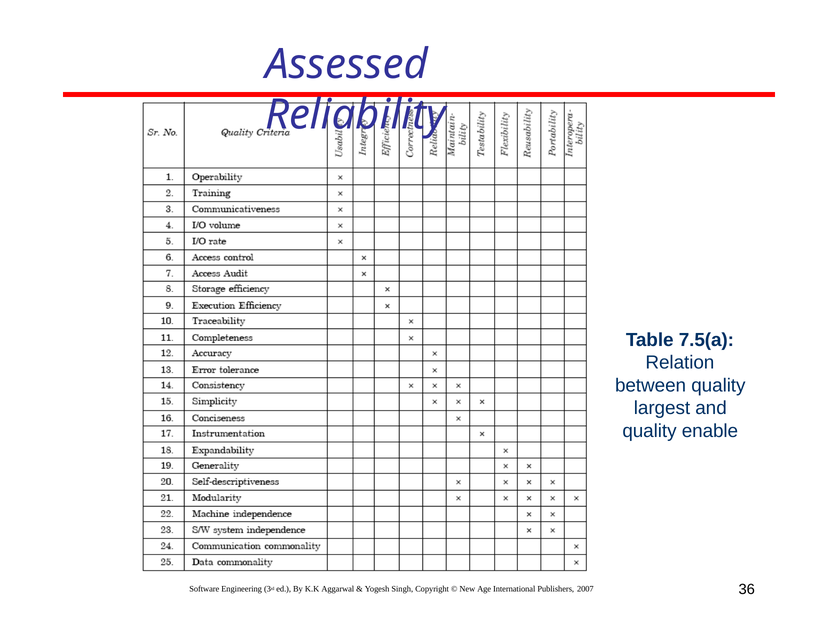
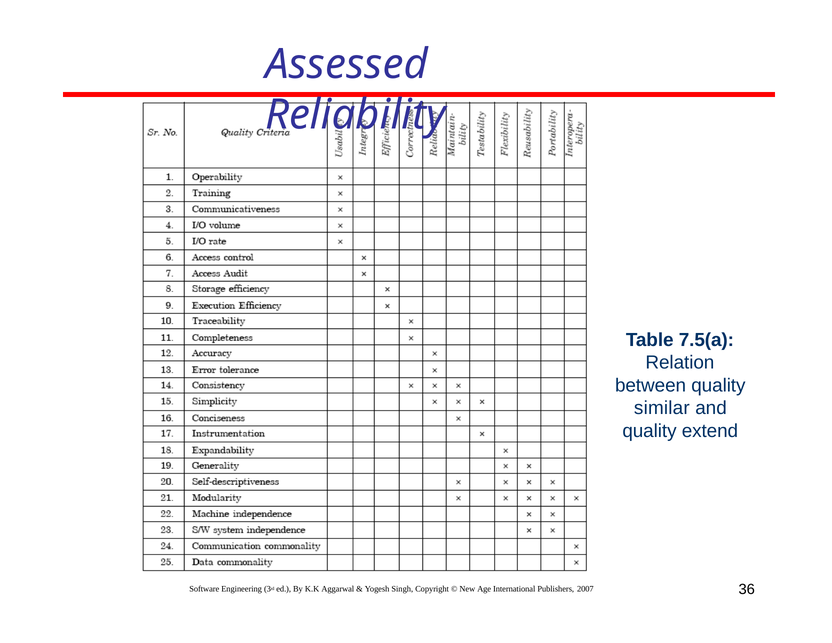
largest: largest -> similar (662, 408)
enable: enable -> extend (710, 431)
